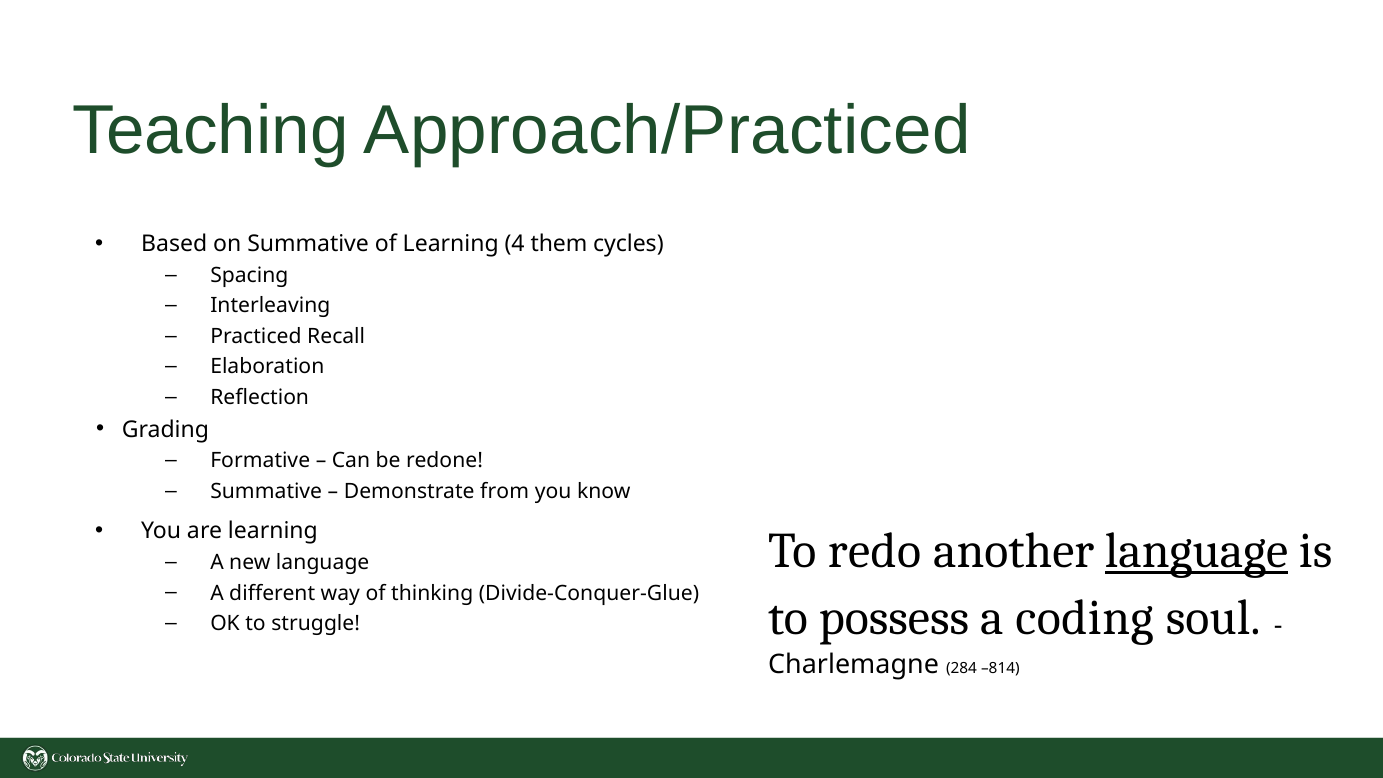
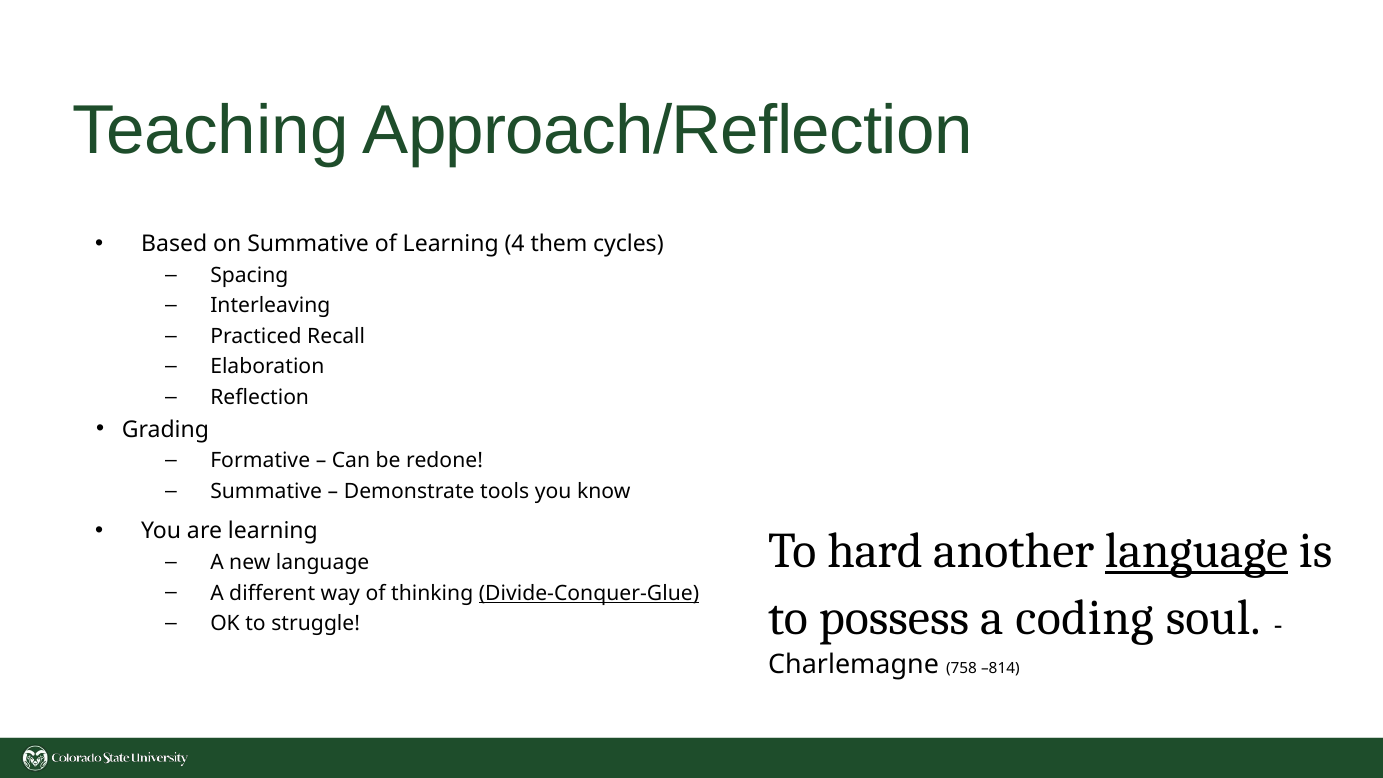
Approach/Practiced: Approach/Practiced -> Approach/Reflection (668, 131)
from: from -> tools (505, 491)
redo: redo -> hard (875, 551)
Divide-Conquer-Glue underline: none -> present (589, 593)
284: 284 -> 758 (962, 668)
